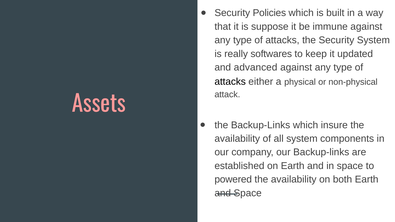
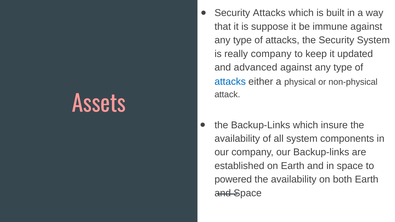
Security Policies: Policies -> Attacks (269, 13)
really softwares: softwares -> company (271, 54)
attacks colour: black -> blue (230, 82)
